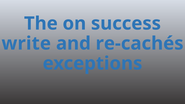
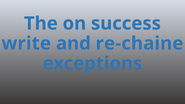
re-cachés: re-cachés -> re-chaine (139, 43)
